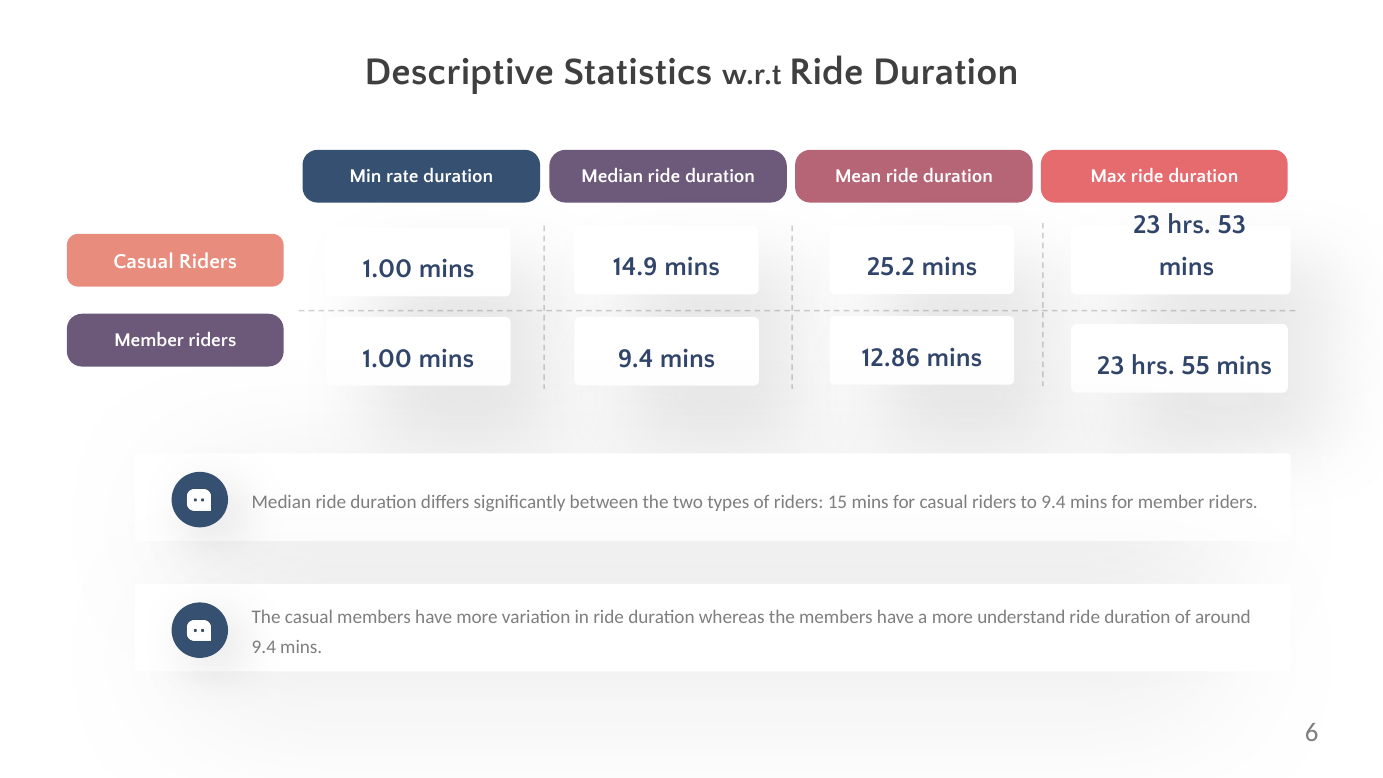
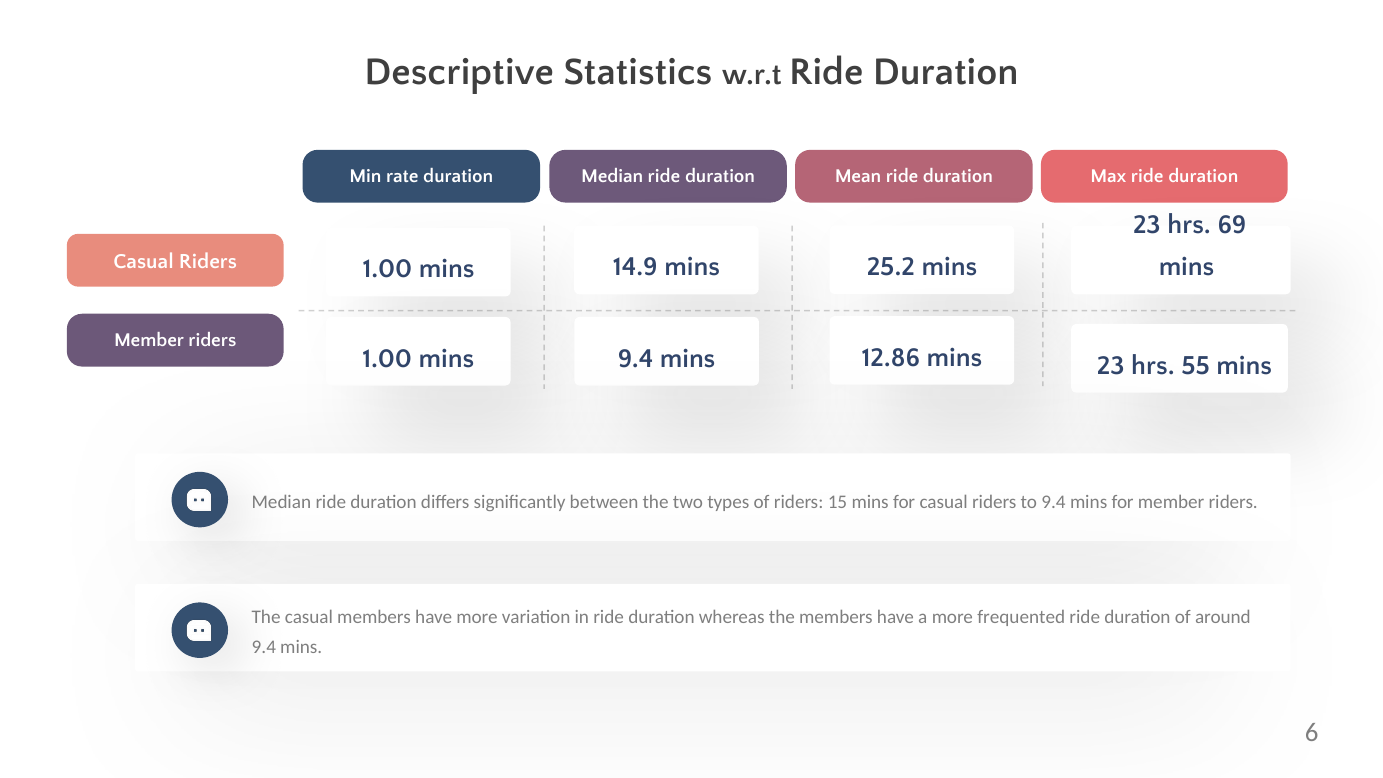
53: 53 -> 69 (1232, 225)
understand: understand -> frequented (1021, 617)
